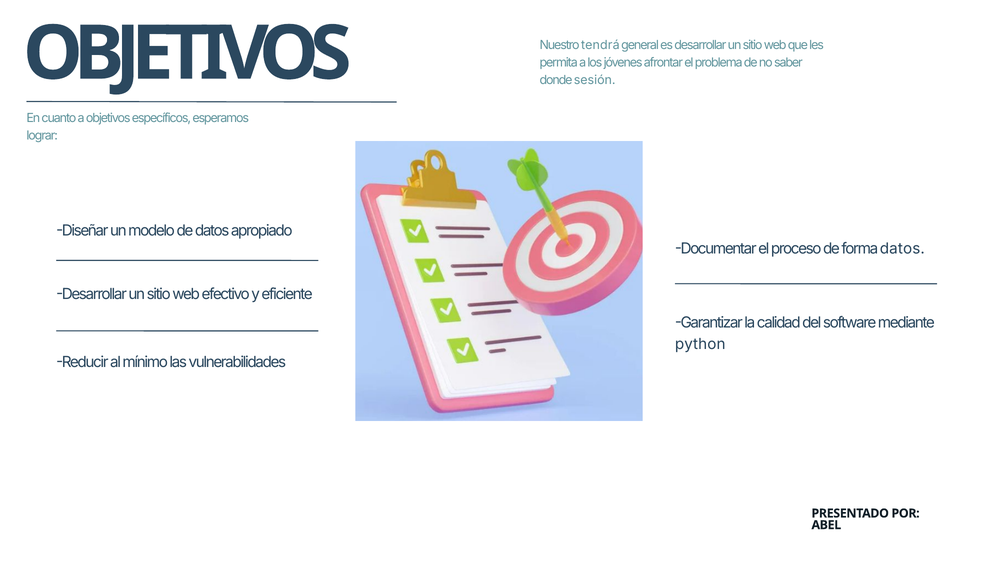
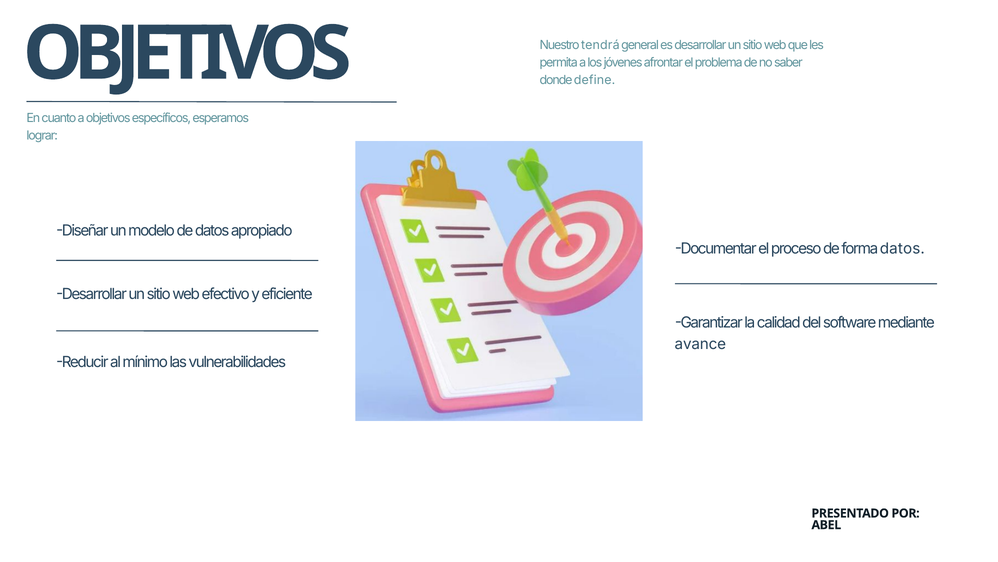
sesión: sesión -> define (595, 80)
python: python -> avance (700, 344)
